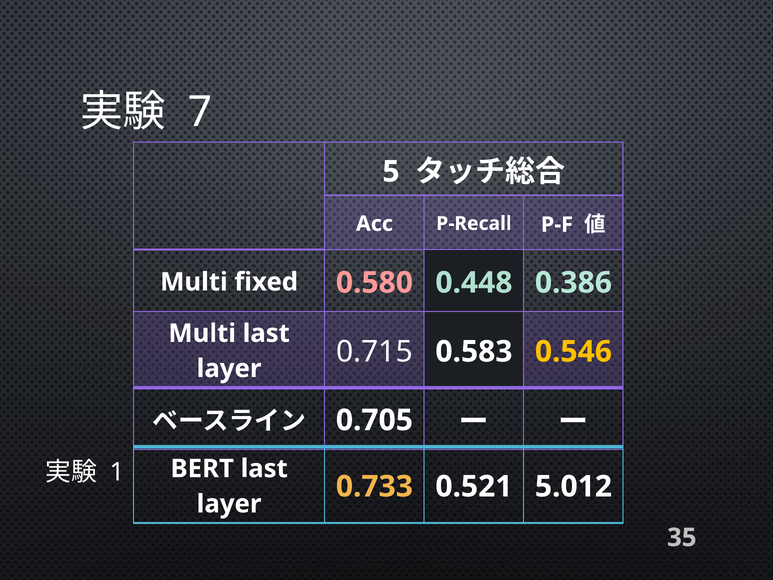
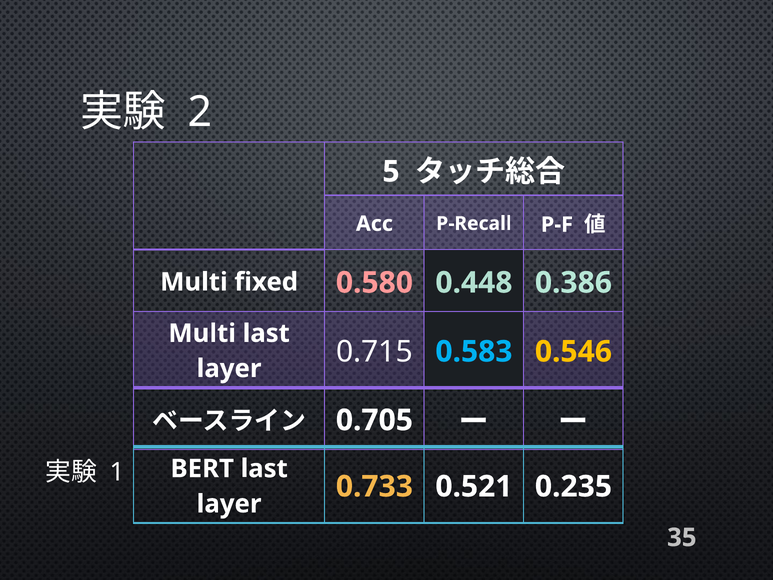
7: 7 -> 2 (200, 112)
0.583 colour: white -> light blue (474, 352)
5.012: 5.012 -> 0.235 (573, 486)
